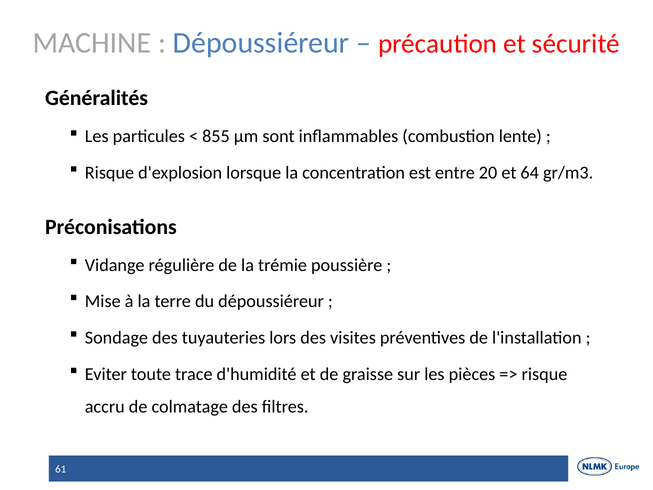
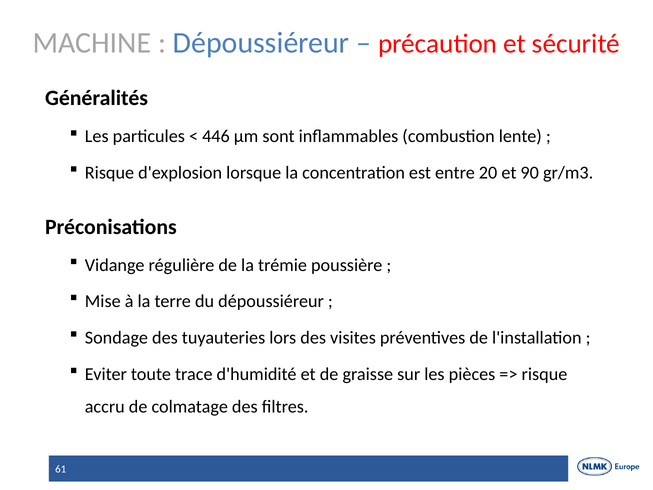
855: 855 -> 446 (216, 136)
64: 64 -> 90 (530, 173)
